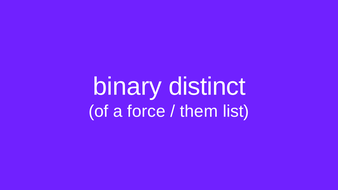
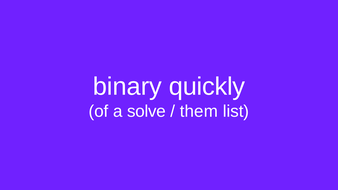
distinct: distinct -> quickly (207, 87)
force: force -> solve (146, 111)
